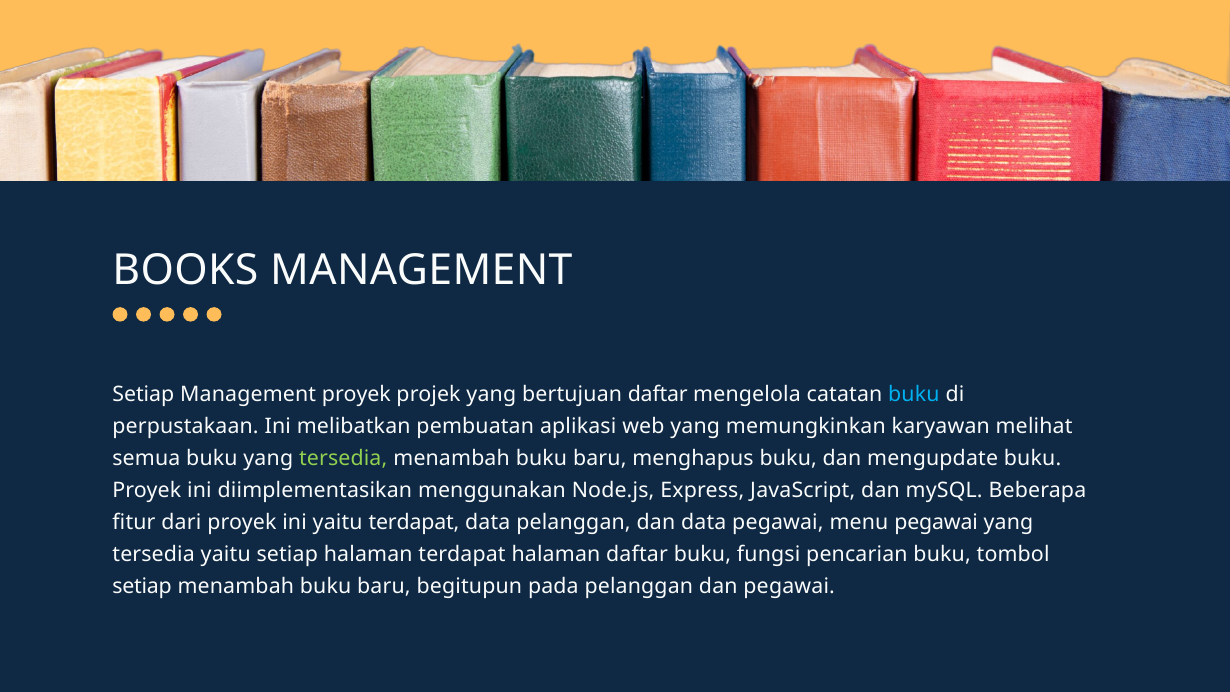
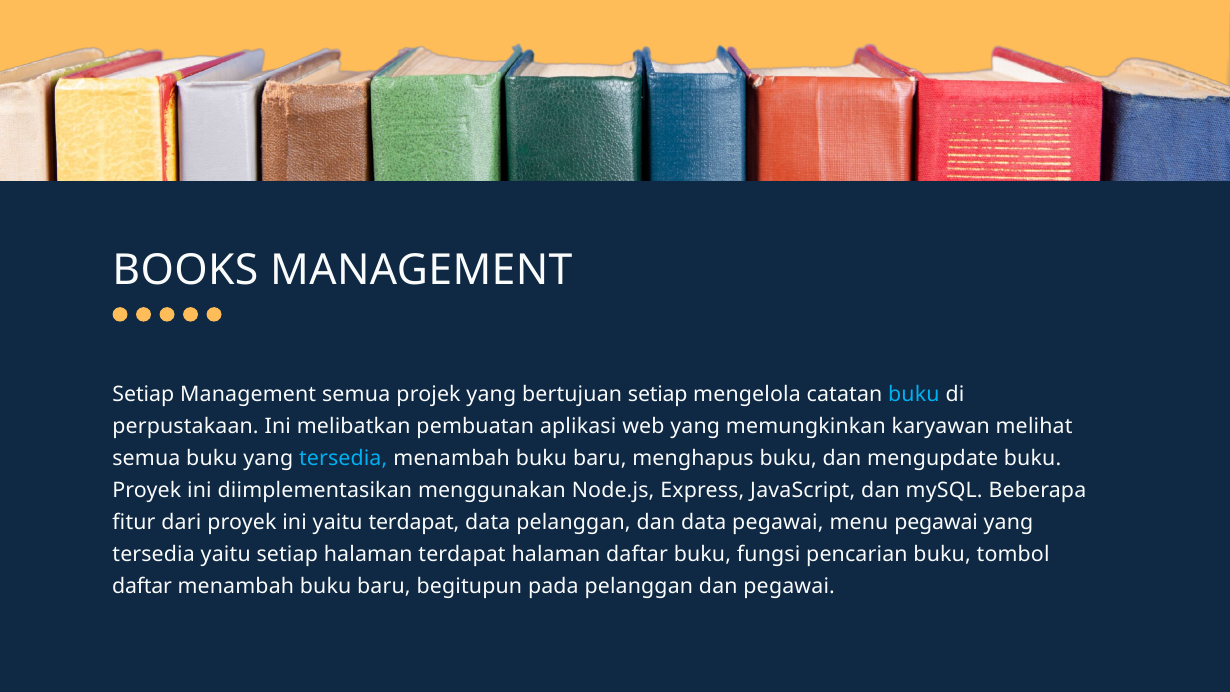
Management proyek: proyek -> semua (356, 394)
bertujuan daftar: daftar -> setiap (658, 394)
tersedia colour: light green -> light blue (343, 458)
setiap: setiap -> daftar (142, 586)
